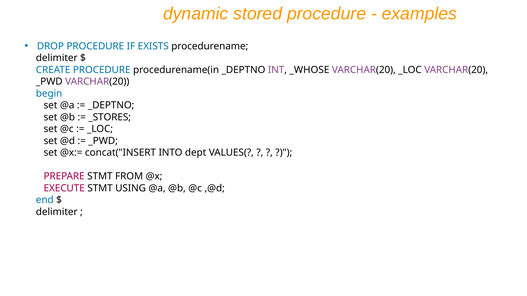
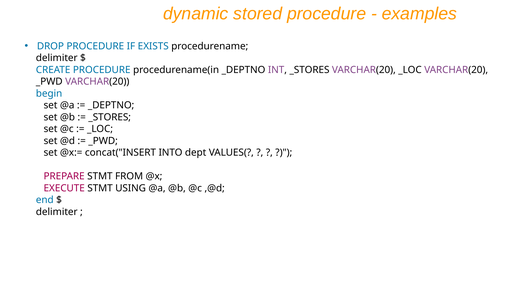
INT _WHOSE: _WHOSE -> _STORES (309, 70)
